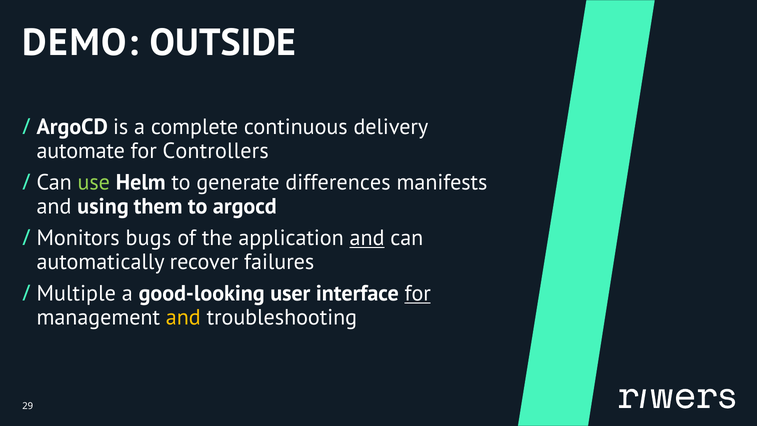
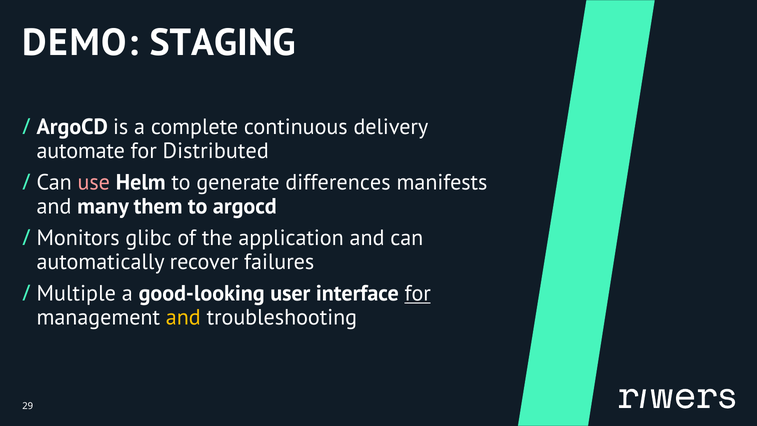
OUTSIDE: OUTSIDE -> STAGING (223, 43)
Controllers: Controllers -> Distributed (216, 151)
use colour: light green -> pink (94, 182)
using: using -> many (103, 206)
bugs: bugs -> glibc (148, 238)
and underline: present -> none (367, 238)
